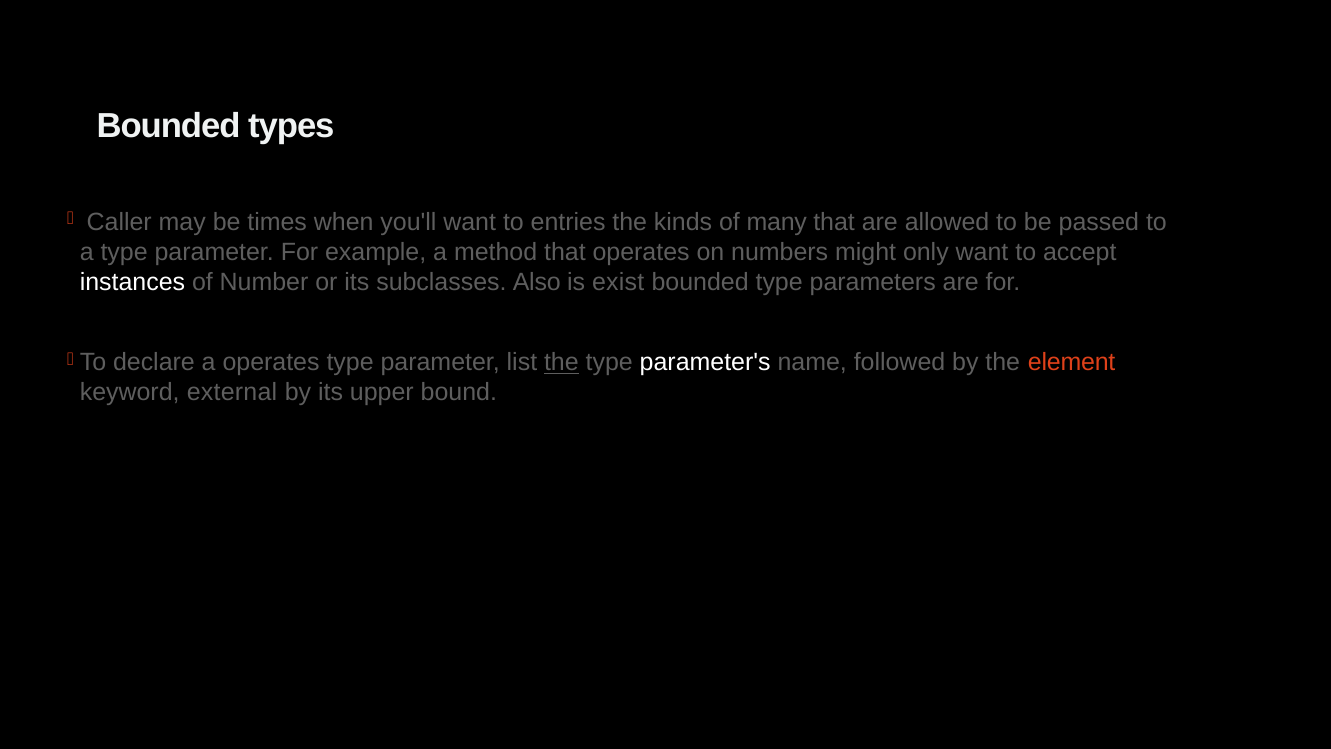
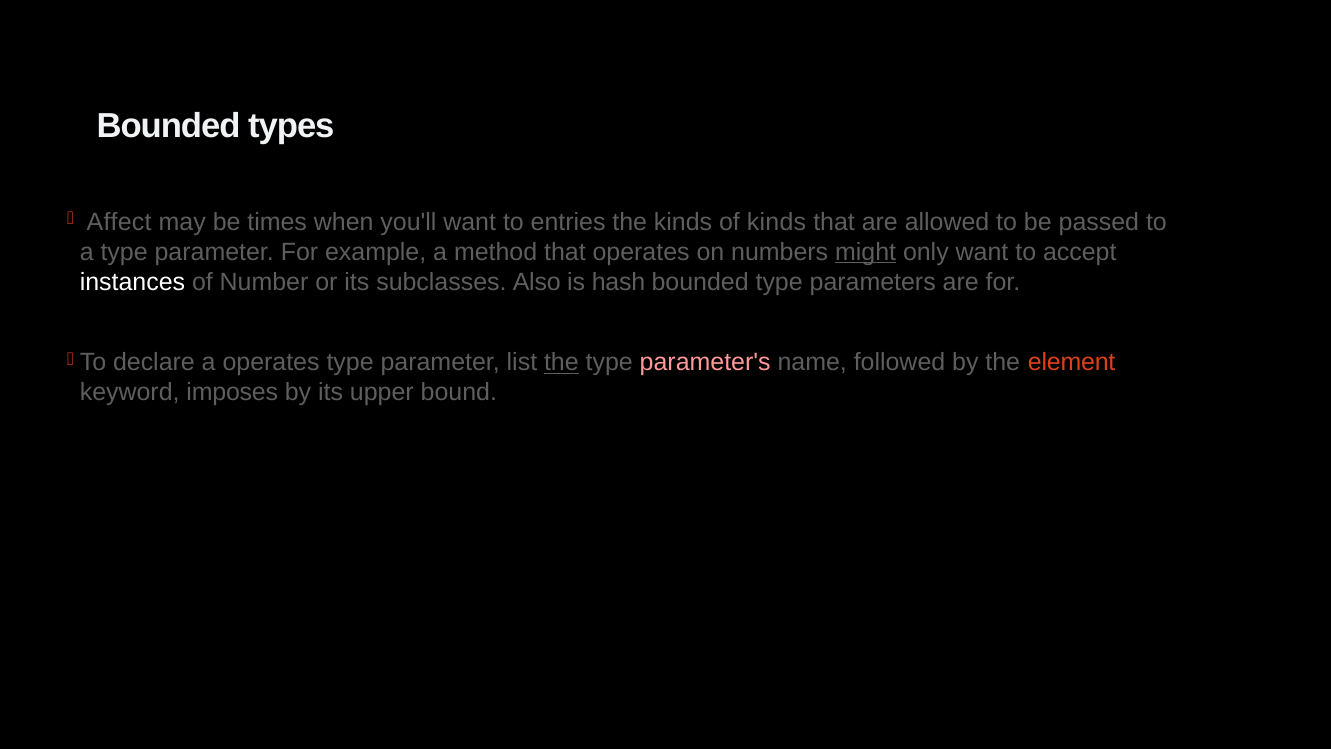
Caller: Caller -> Affect (119, 222)
of many: many -> kinds (776, 222)
might underline: none -> present (866, 252)
exist: exist -> hash (618, 282)
parameter's colour: white -> pink (705, 362)
external: external -> imposes (232, 392)
